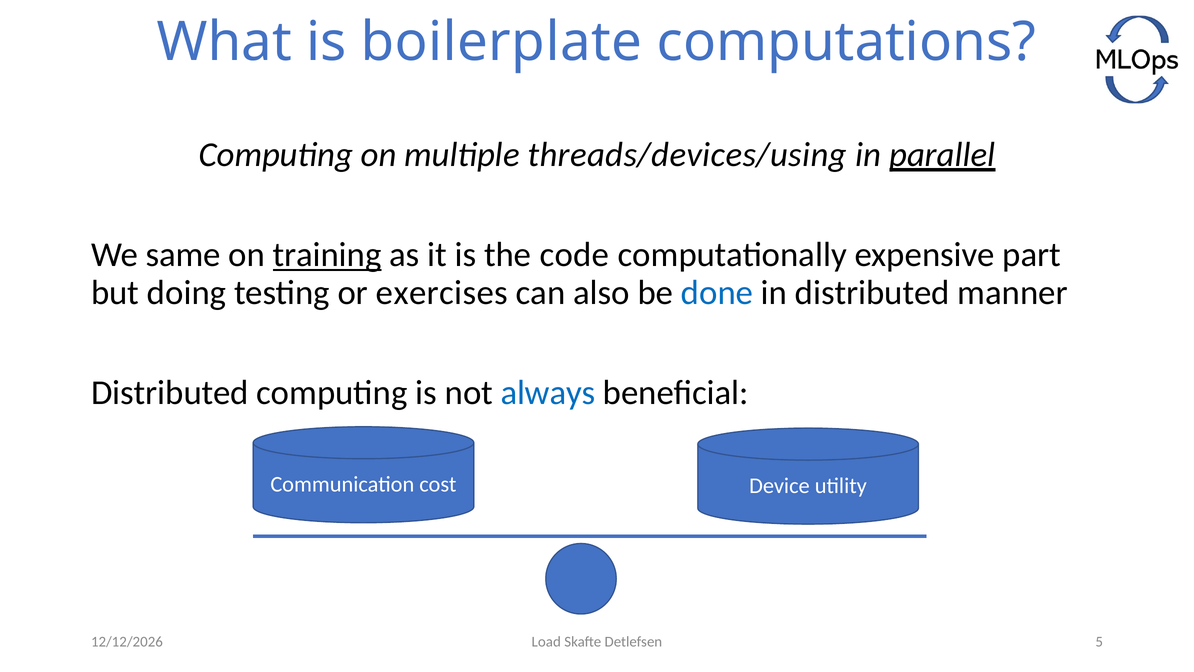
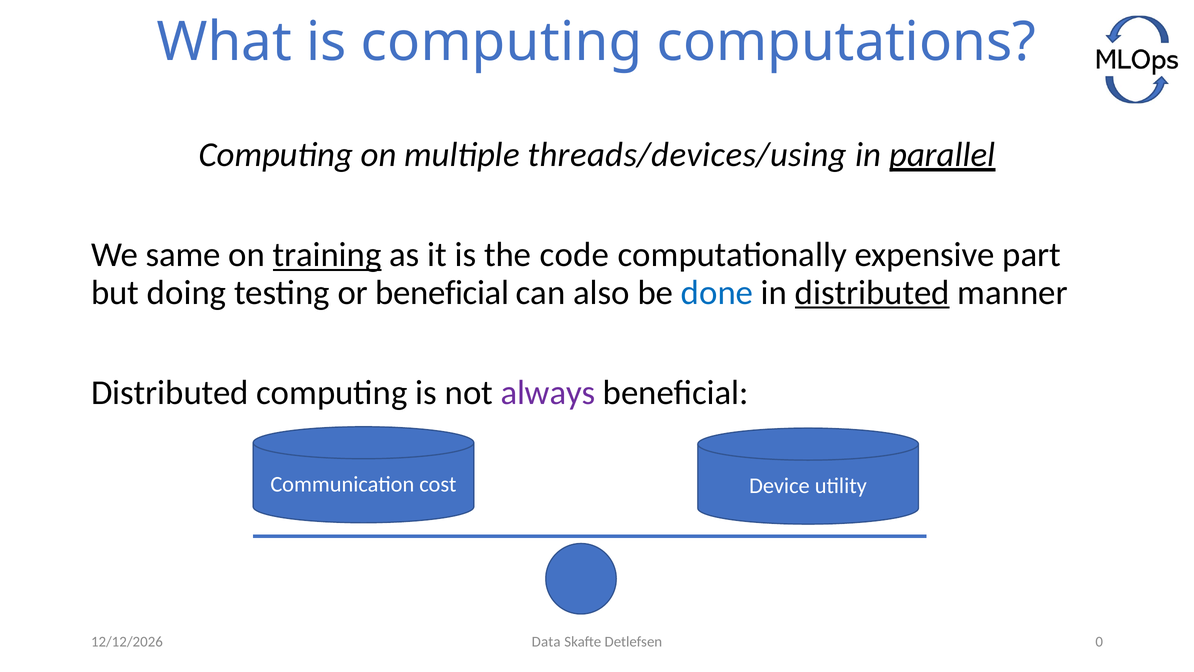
is boilerplate: boilerplate -> computing (501, 42)
or exercises: exercises -> beneficial (442, 292)
distributed underline: none -> present (872, 292)
always colour: blue -> purple (548, 393)
Load: Load -> Data (546, 641)
5: 5 -> 0 (1099, 641)
